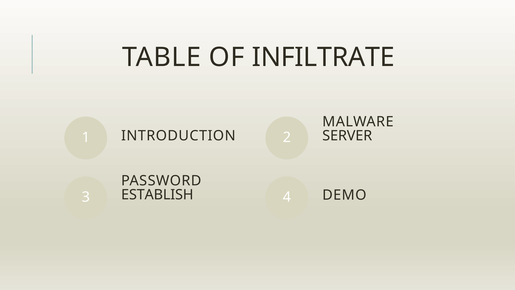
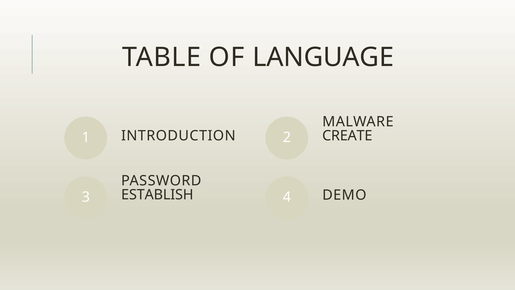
INFILTRATE: INFILTRATE -> LANGUAGE (323, 57)
SERVER: SERVER -> CREATE (347, 136)
